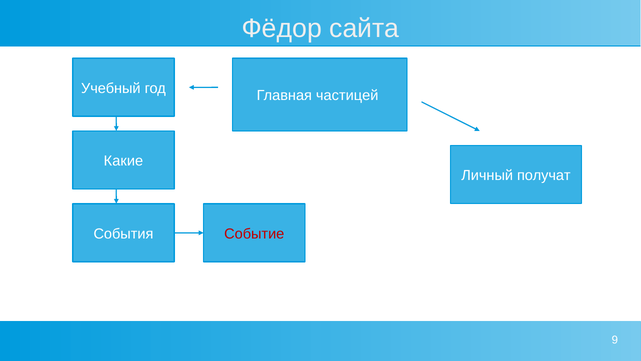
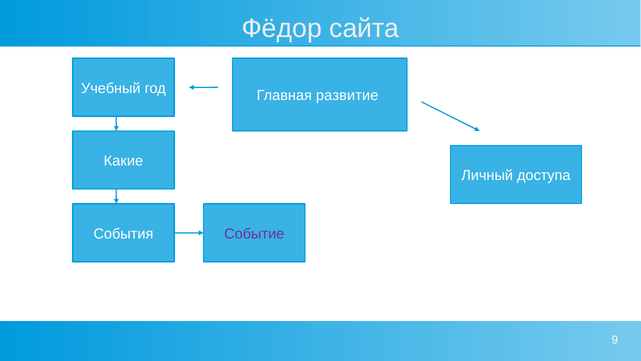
частицей: частицей -> развитие (347, 95)
получат: получат -> доступа (544, 175)
Событие colour: red -> purple (254, 234)
